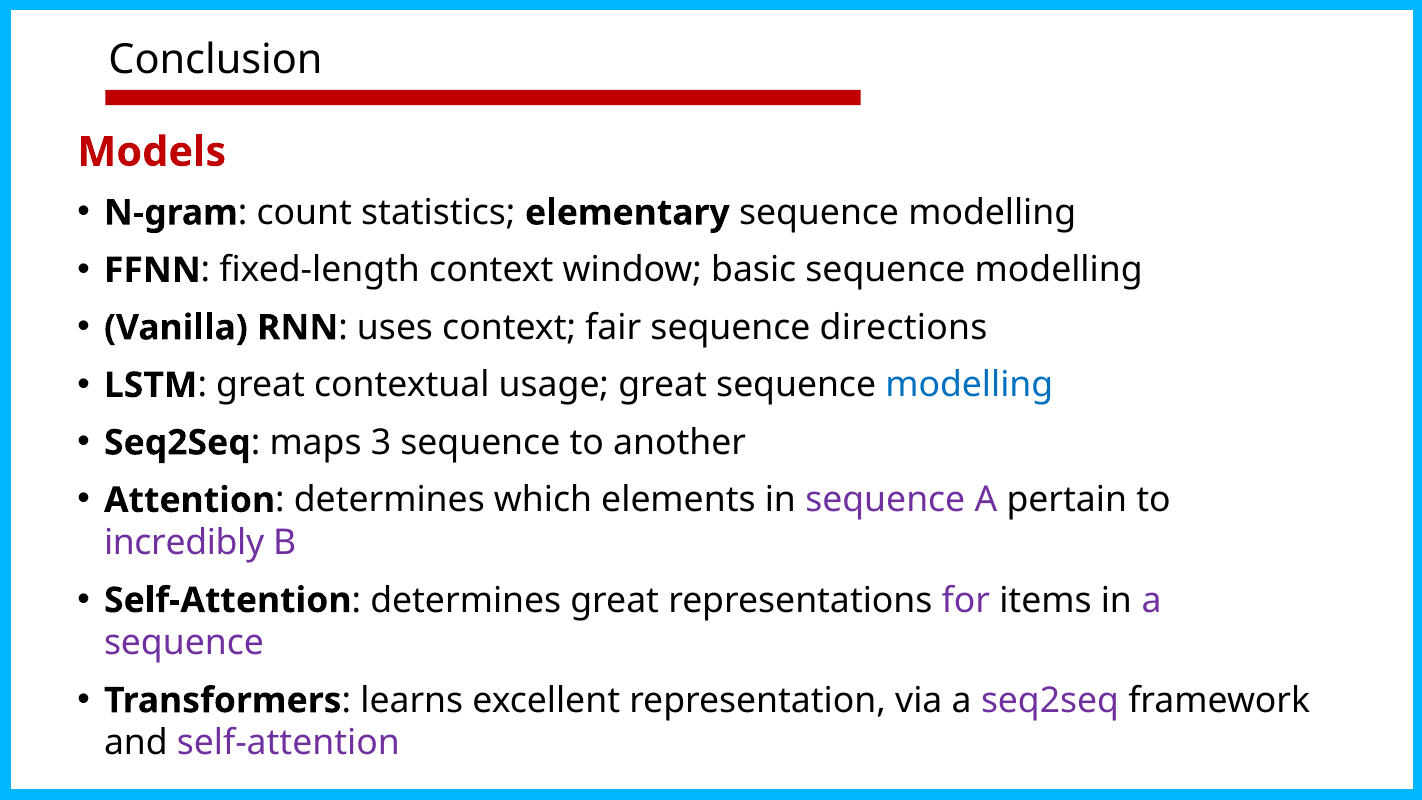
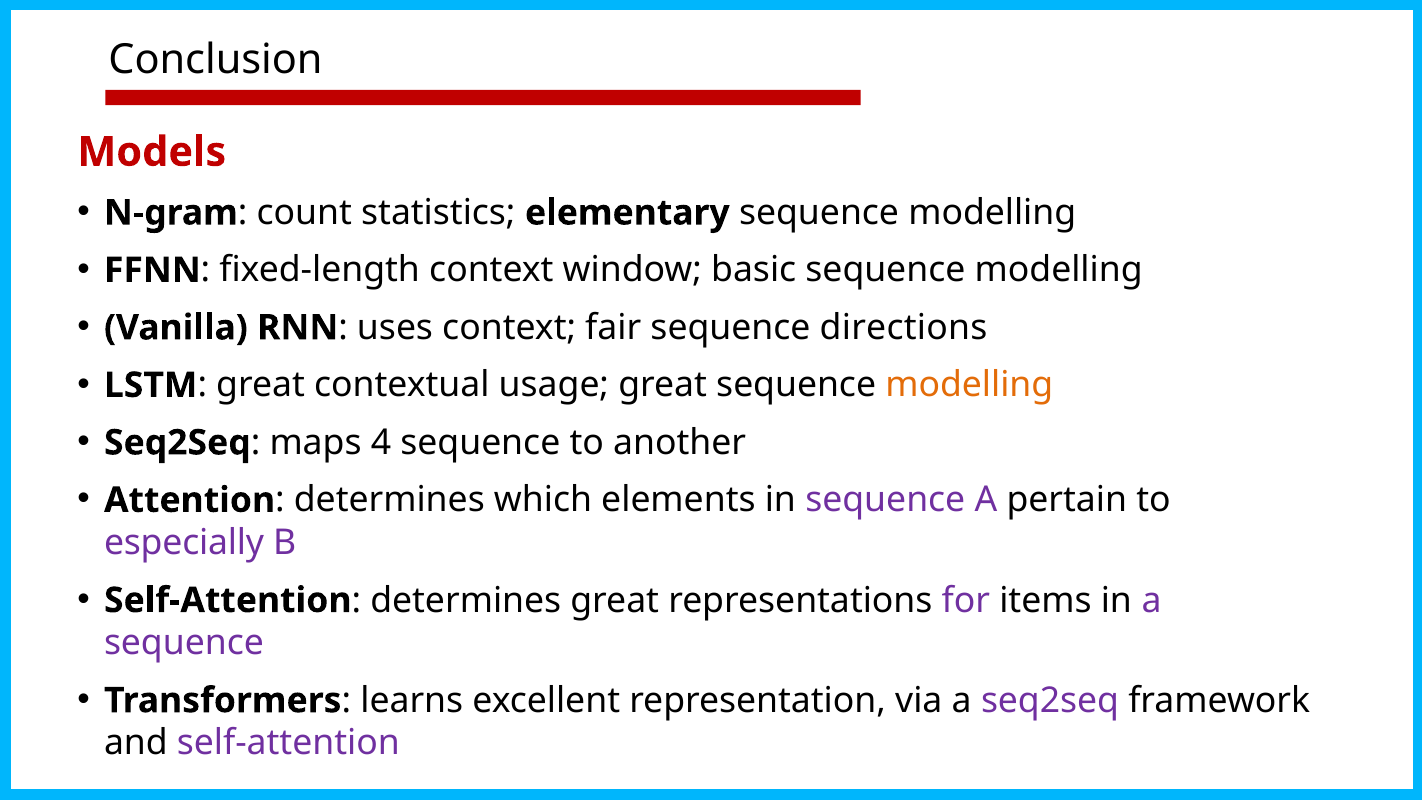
modelling colour: blue -> orange (969, 385)
3: 3 -> 4 (381, 443)
incredibly: incredibly -> especially (184, 543)
